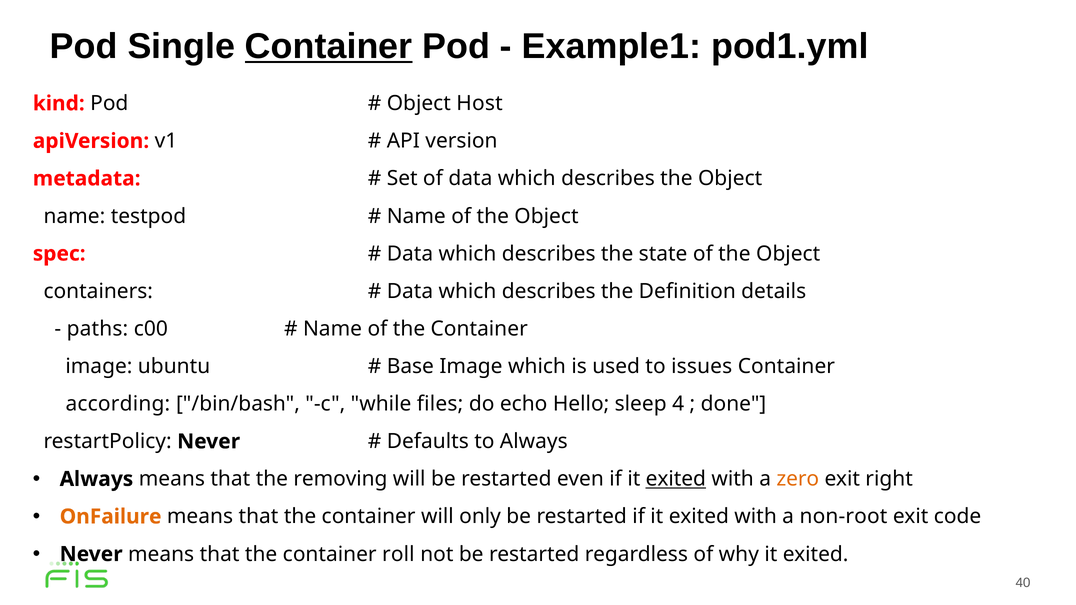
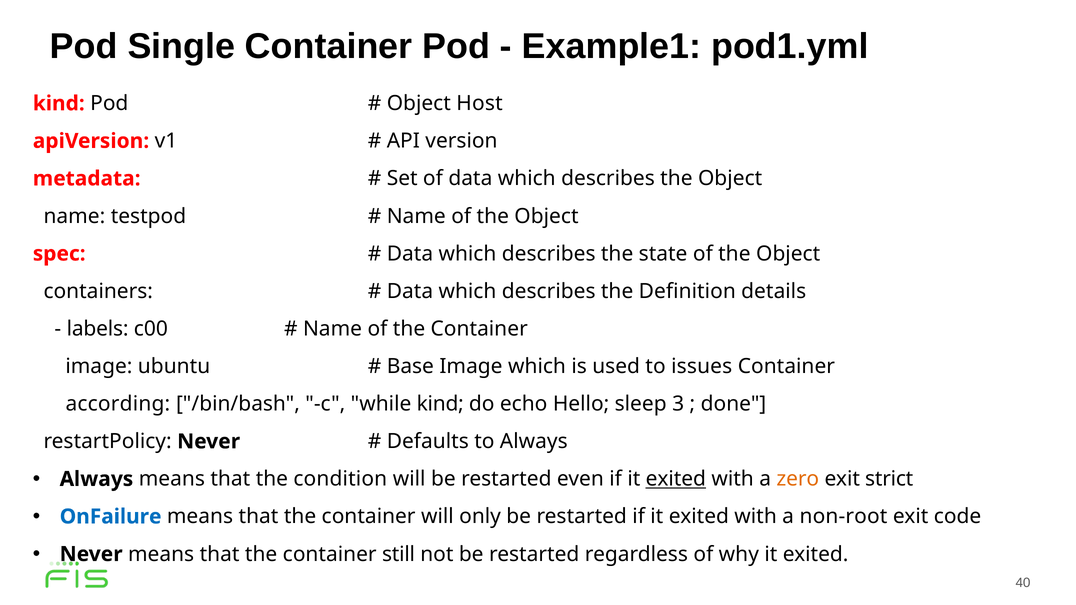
Container underline: present -> none (329, 47)
paths: paths -> labels (98, 329)
while files: files -> kind (440, 404)
4: 4 -> 3 (678, 404)
removing: removing -> condition (340, 479)
right: right -> strict (889, 479)
OnFailure colour: orange -> blue (111, 517)
roll: roll -> still (399, 554)
